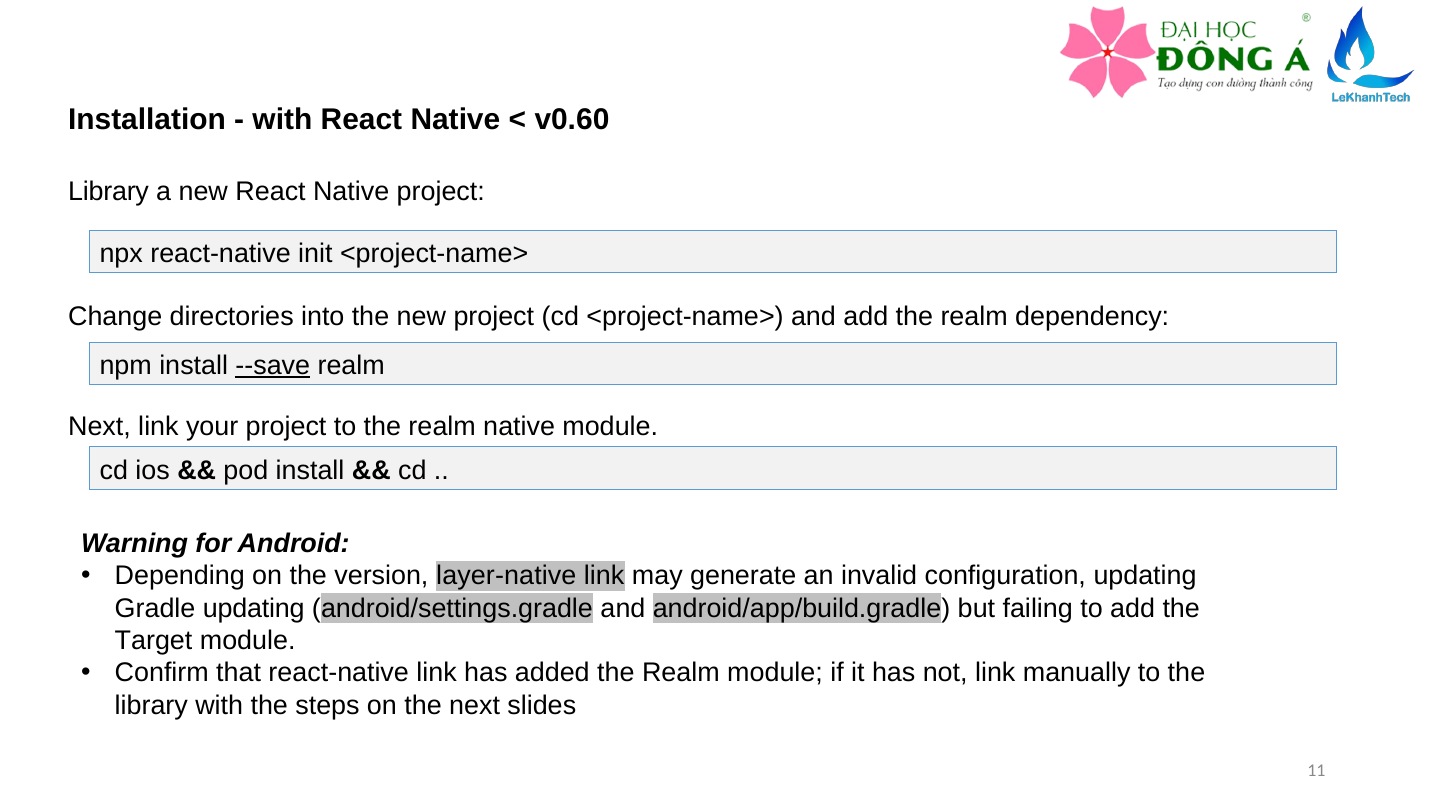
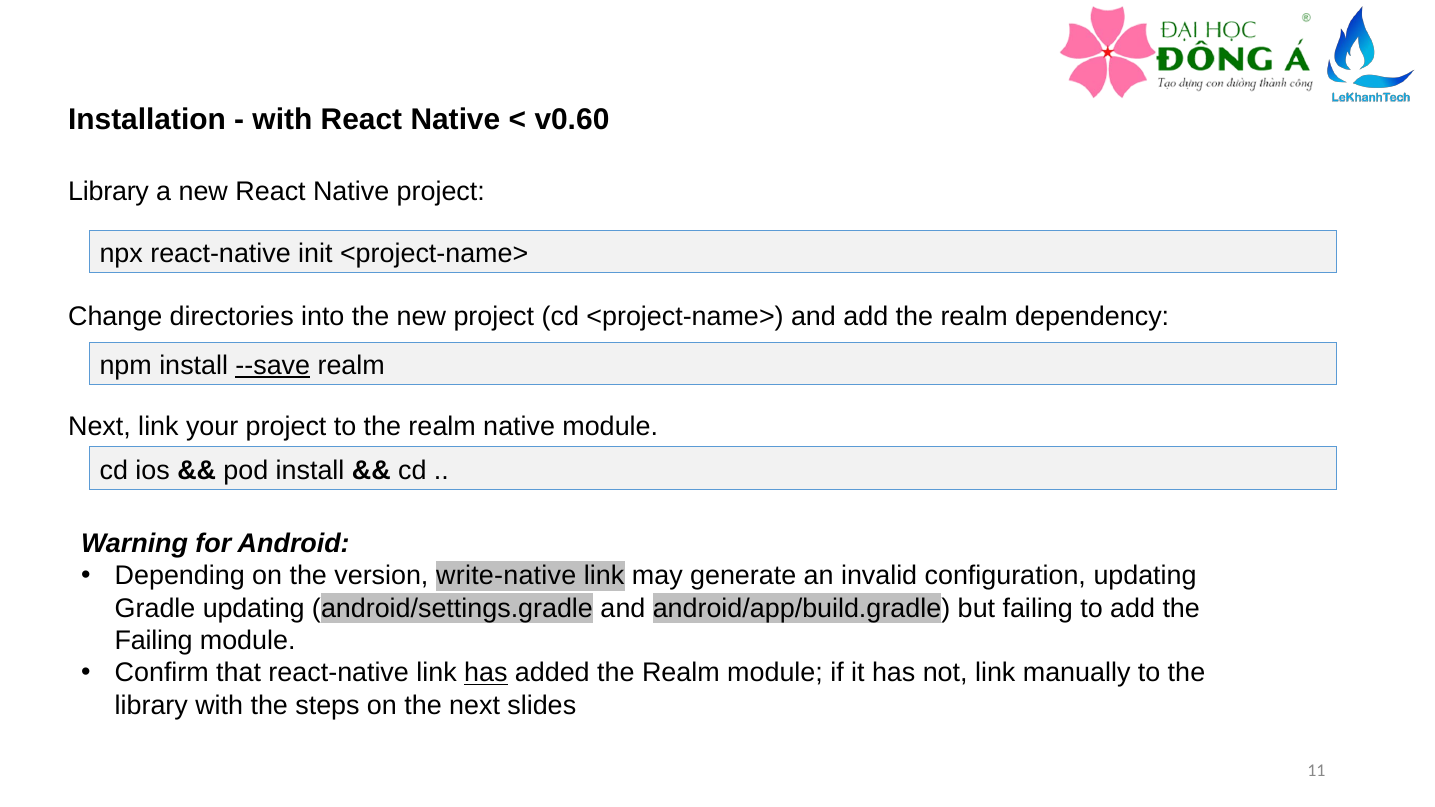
layer-native: layer-native -> write-native (506, 576)
Target: Target -> Failing (154, 641)
has underline: none -> present (486, 673)
